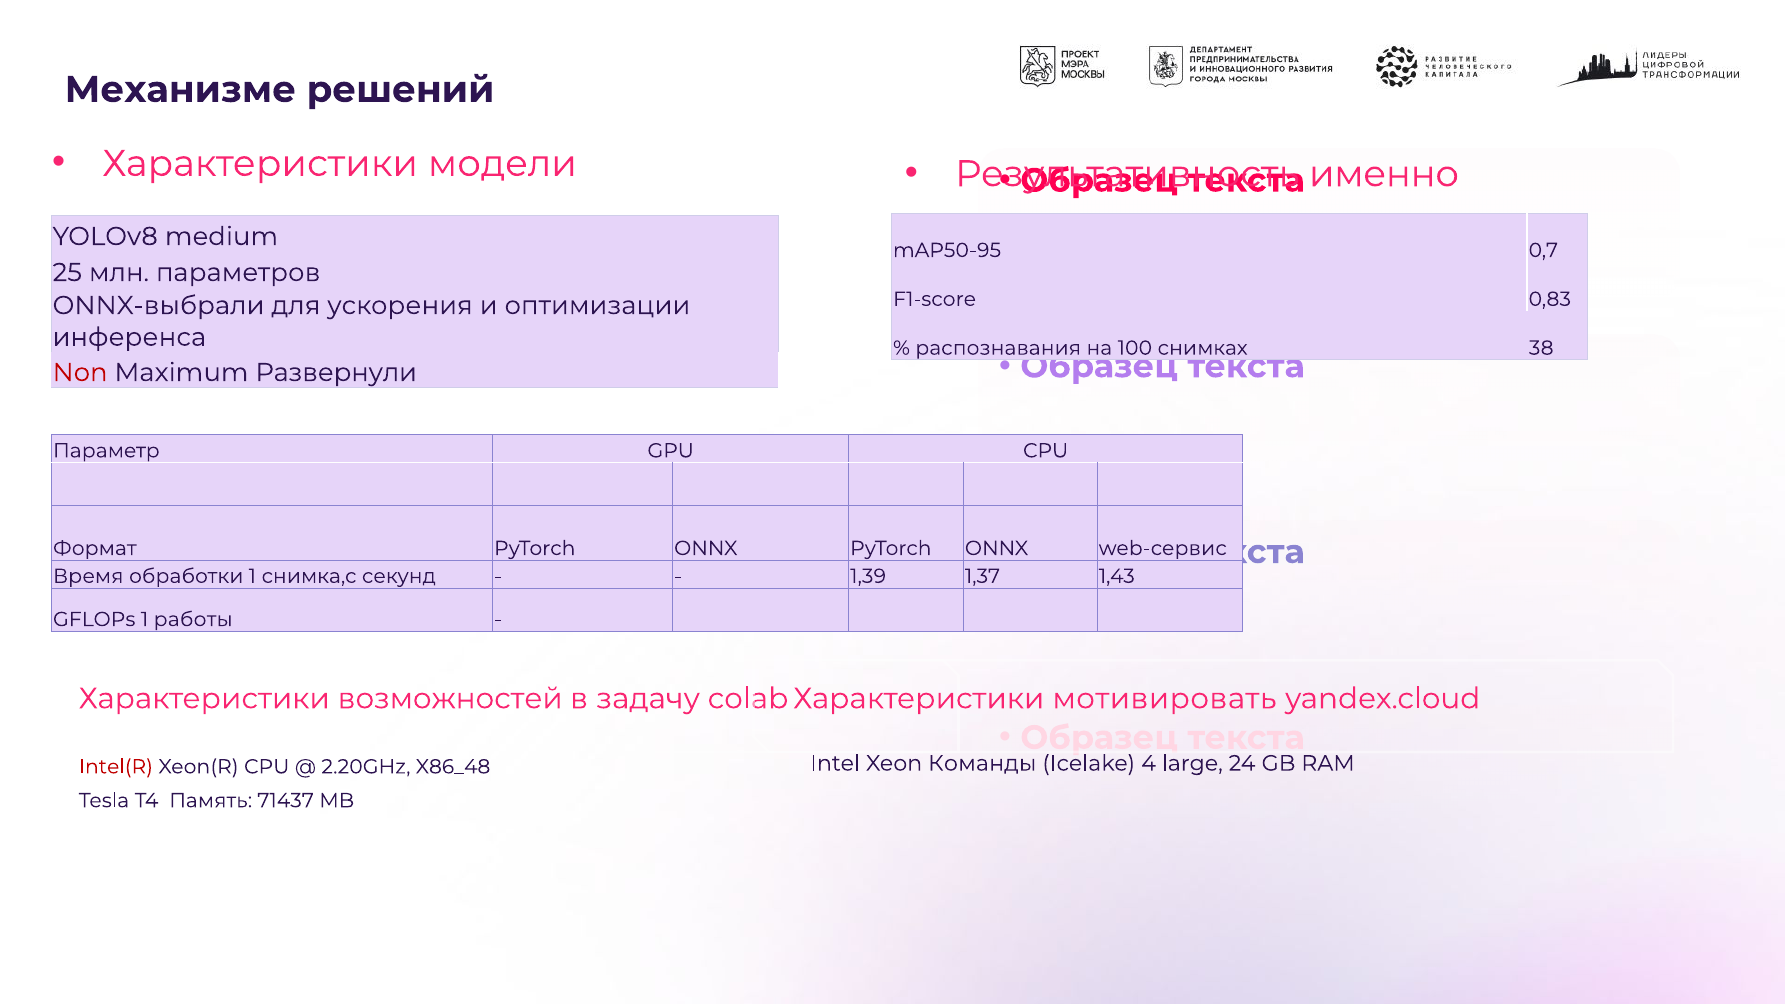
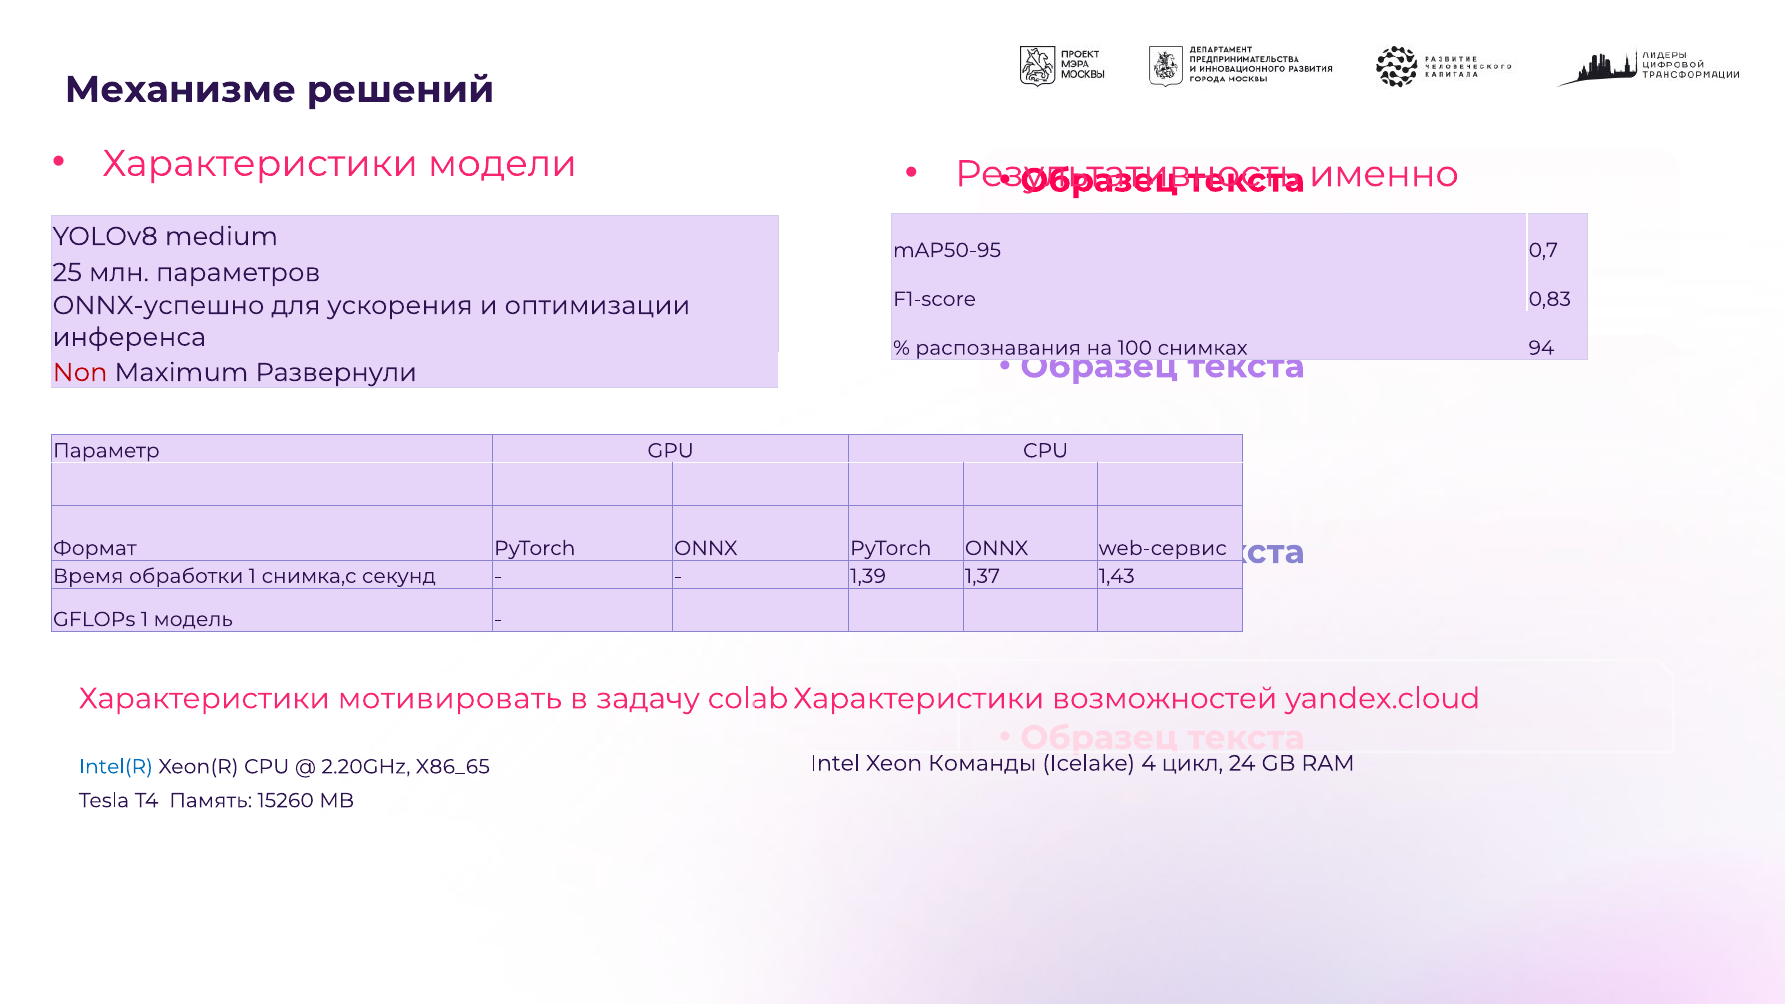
ONNX-выбрали: ONNX-выбрали -> ONNX-успешно (159, 306)
38: 38 -> 94 (1541, 348)
работы: работы -> модель (193, 619)
возможностей: возможностей -> мотивировать (450, 699)
мотивировать: мотивировать -> возможностей (1165, 699)
large: large -> цикл (1192, 763)
Intel(R colour: red -> blue (116, 767)
X86_48: X86_48 -> X86_65 (453, 767)
71437: 71437 -> 15260 (286, 801)
